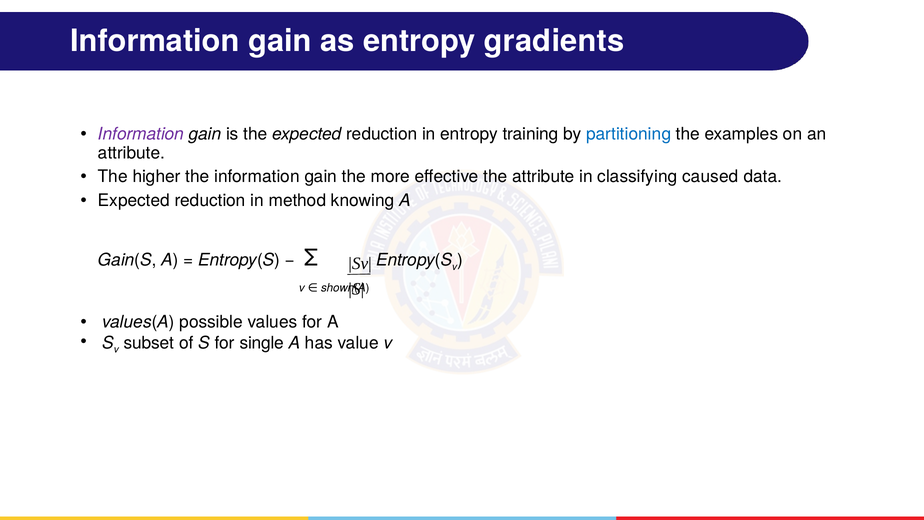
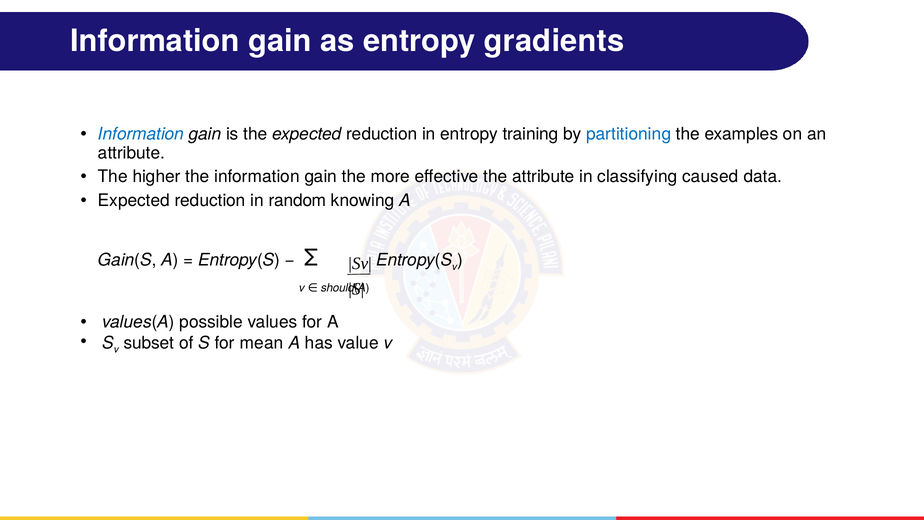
Information colour: purple -> blue (141, 134)
method: method -> random (297, 201)
shown: shown -> should (338, 288)
single: single -> mean (262, 343)
